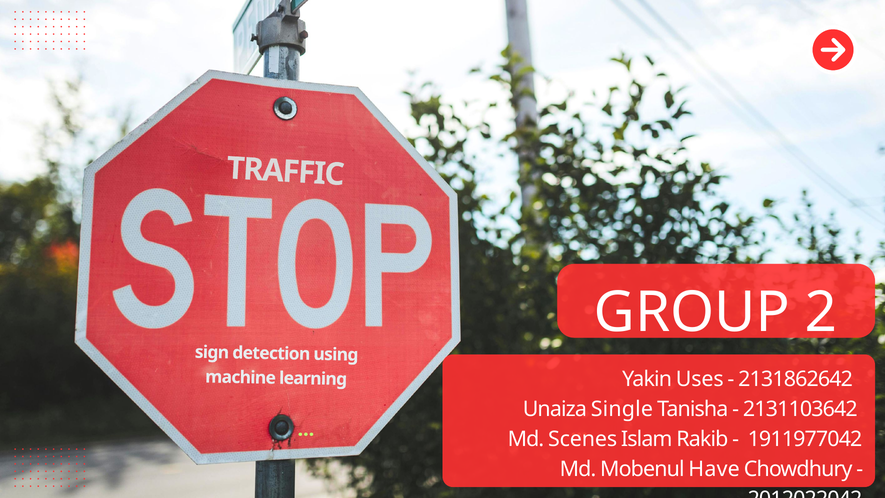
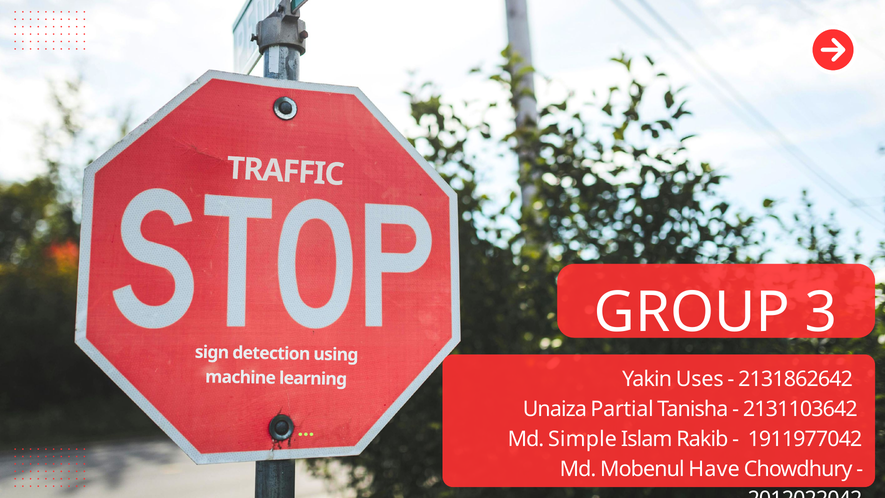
2: 2 -> 3 (821, 313)
Single: Single -> Partial (622, 409)
Scenes: Scenes -> Simple (582, 439)
